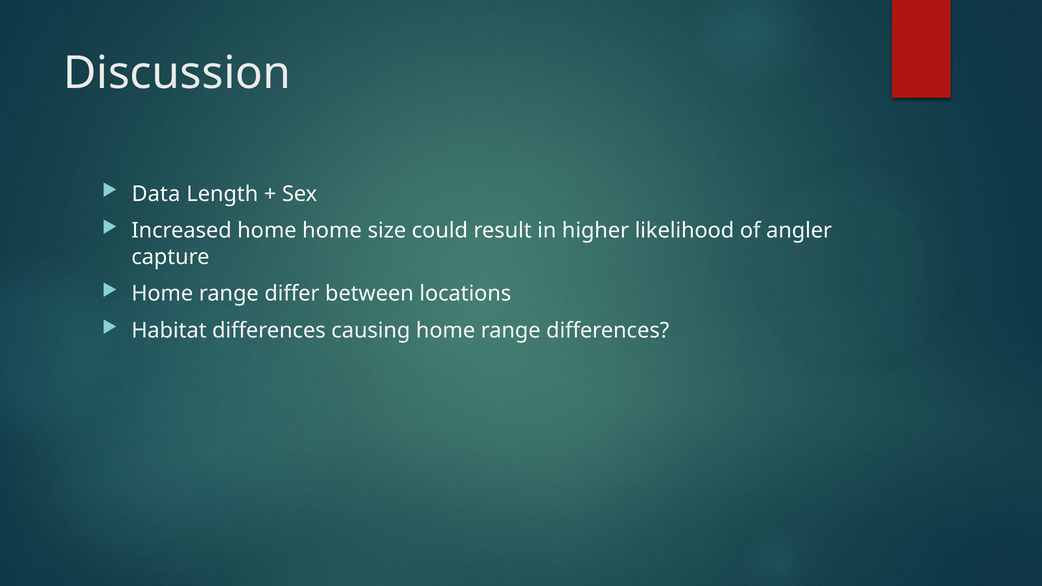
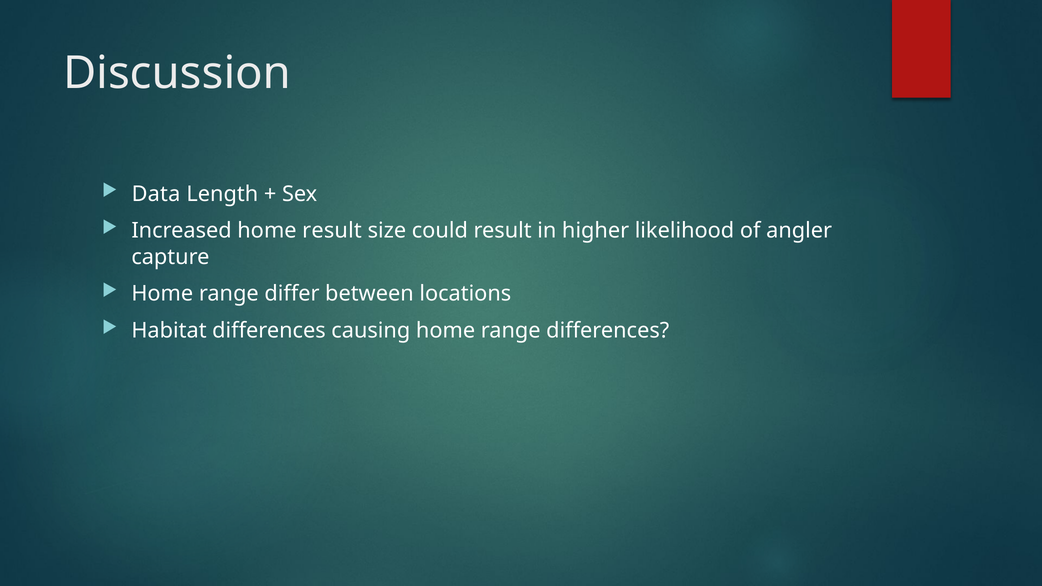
home home: home -> result (332, 231)
